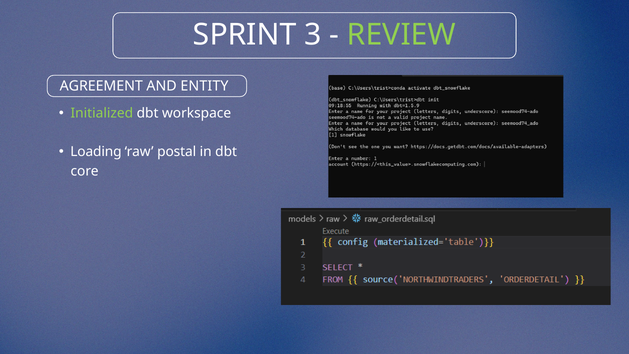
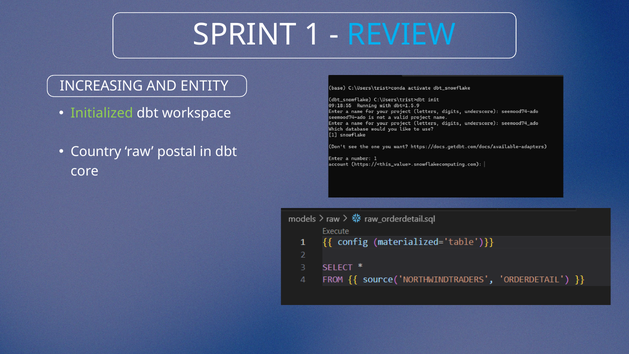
3: 3 -> 1 (313, 35)
REVIEW colour: light green -> light blue (401, 35)
AGREEMENT: AGREEMENT -> INCREASING (101, 86)
Loading: Loading -> Country (96, 152)
